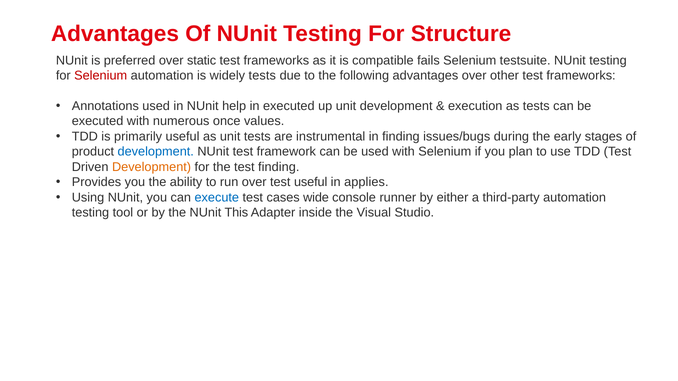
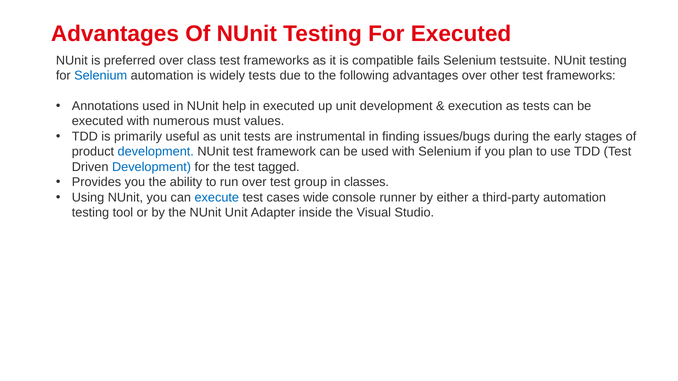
For Structure: Structure -> Executed (461, 34)
static: static -> class (202, 60)
Selenium colour: red -> blue (101, 76)
once: once -> must (227, 121)
Development colour: orange -> blue (152, 167)
test finding: finding -> tagged (279, 167)
test useful: useful -> group (311, 182)
applies: applies -> classes (366, 182)
NUnit This: This -> Unit (236, 213)
